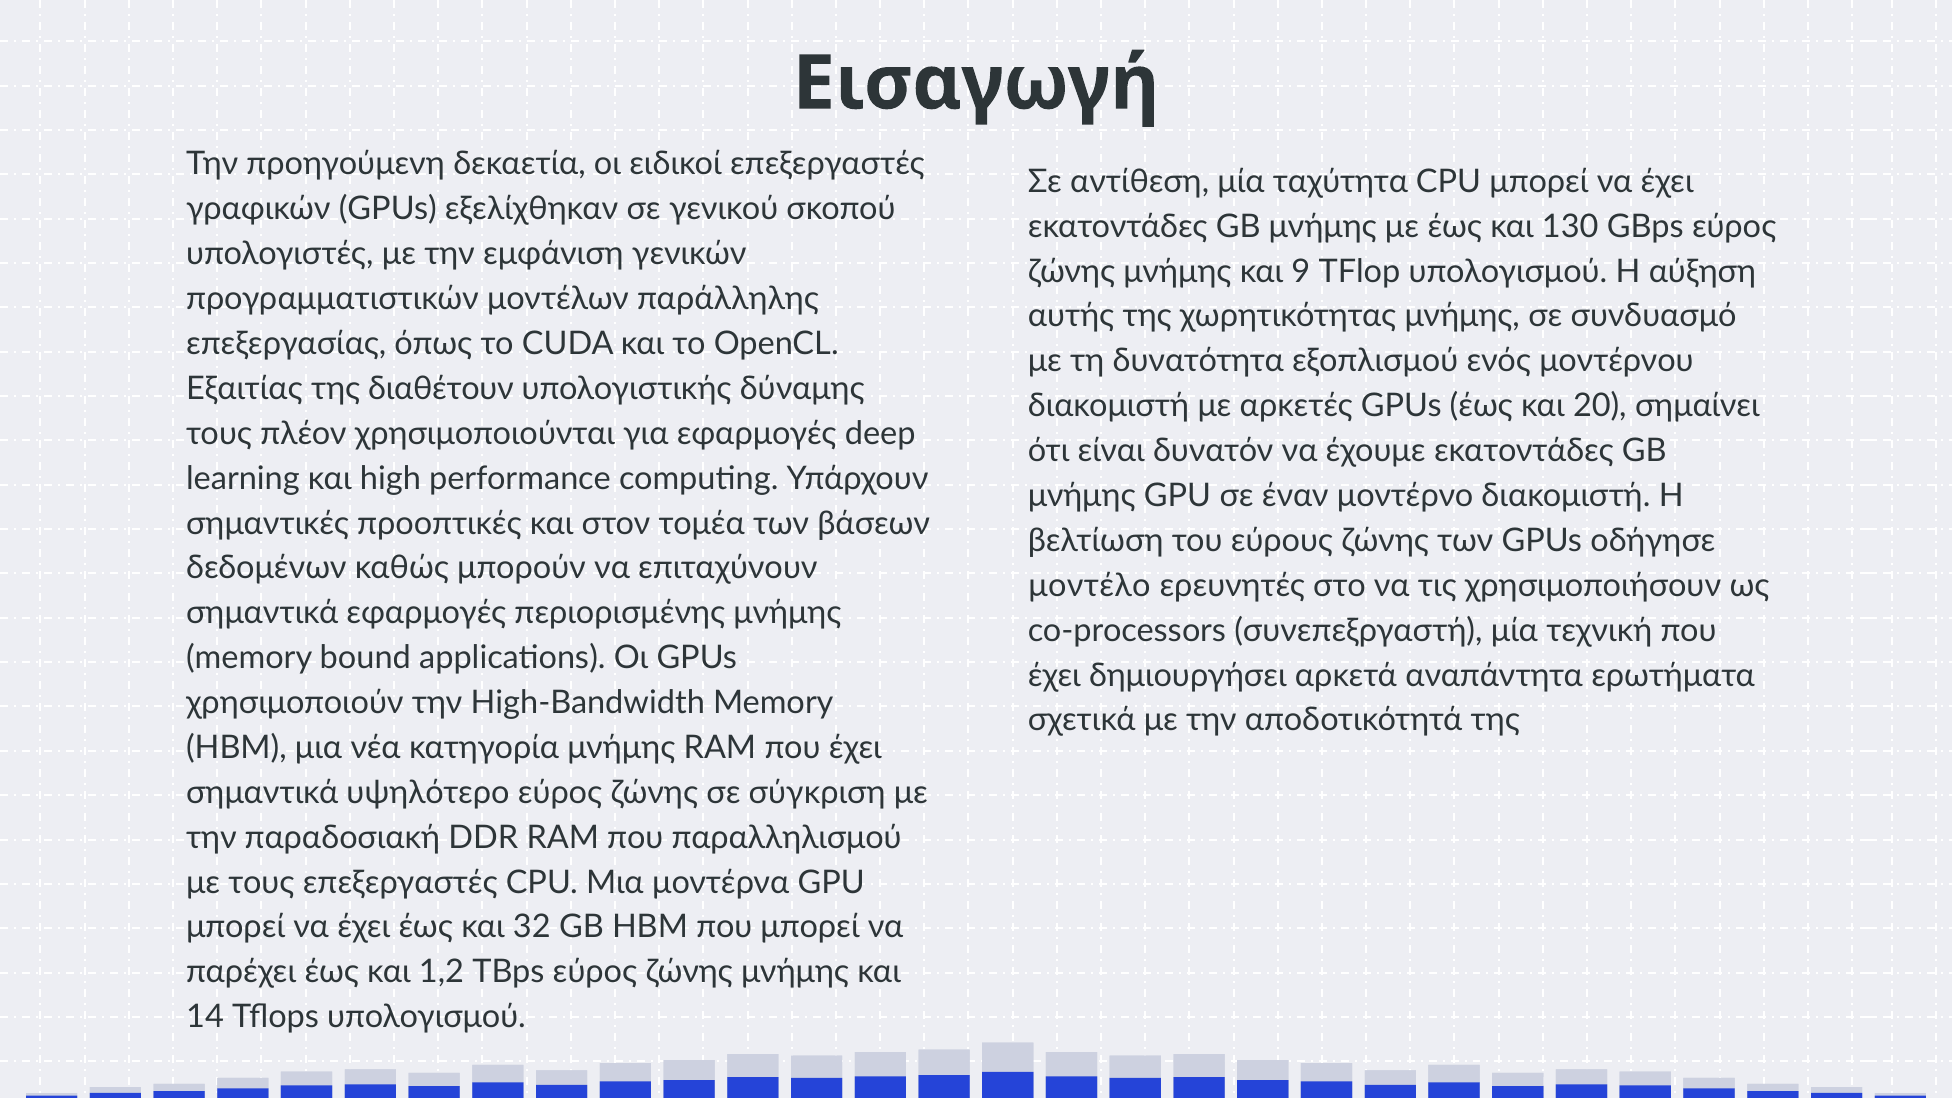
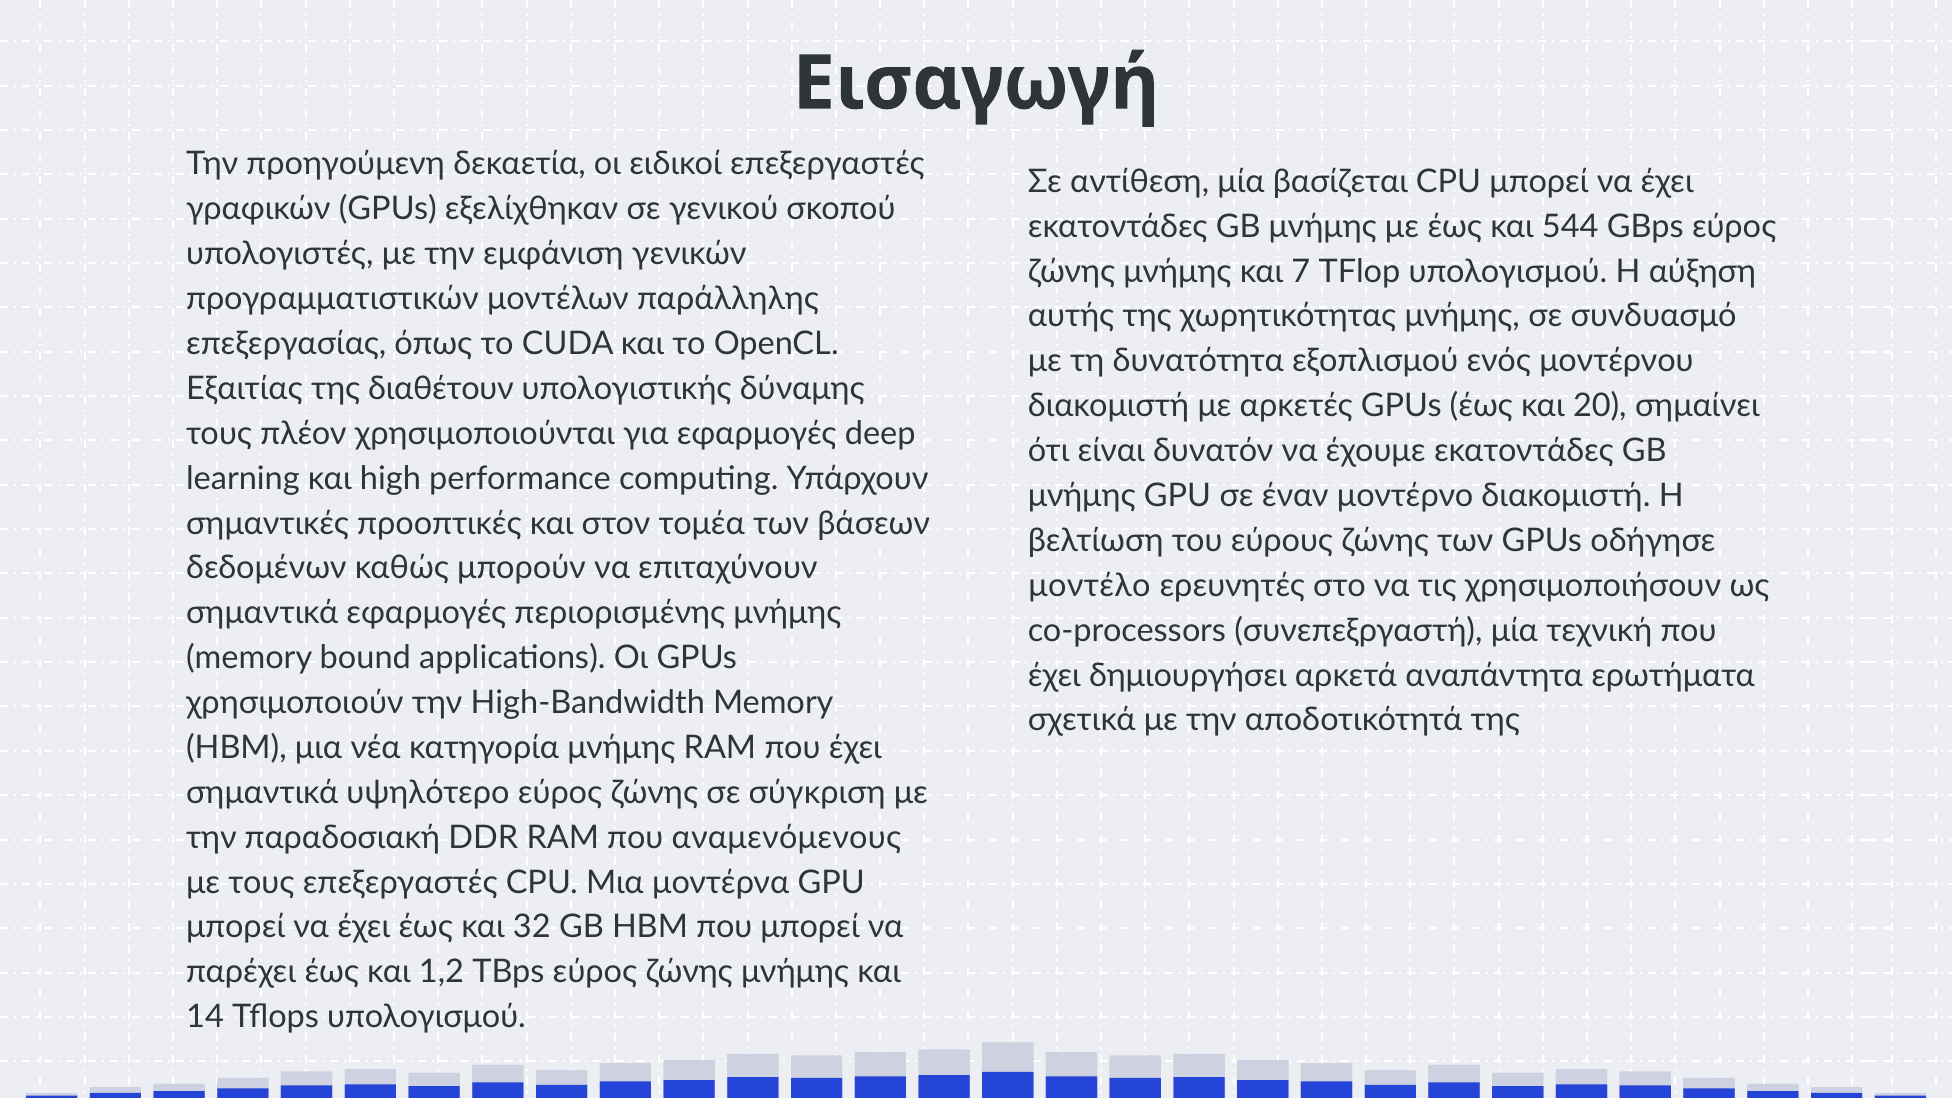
ταχύτητα: ταχύτητα -> βασίζεται (1340, 182)
130: 130 -> 544 (1570, 227)
9: 9 -> 7 (1301, 271)
παραλληλισμού: παραλληλισμού -> αναμενόμενους (786, 837)
